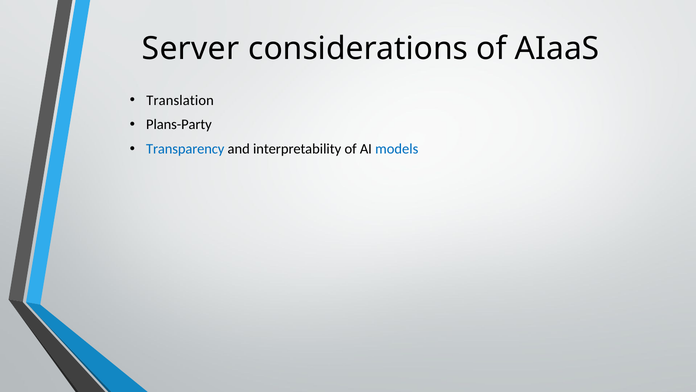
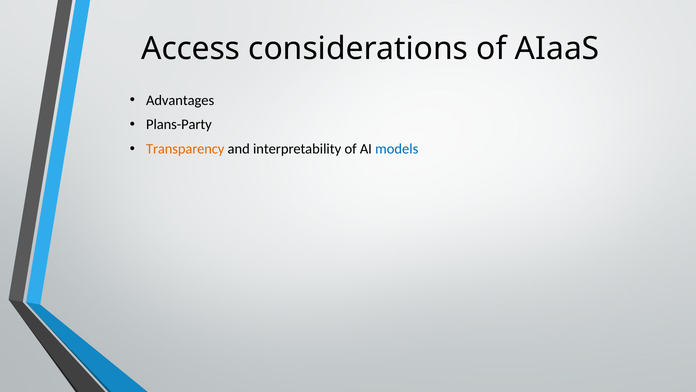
Server: Server -> Access (191, 48)
Translation: Translation -> Advantages (180, 100)
Transparency colour: blue -> orange (185, 149)
